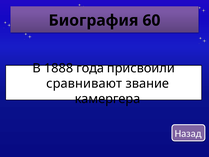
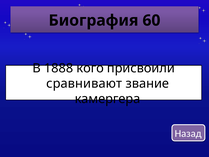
года: года -> кого (90, 68)
